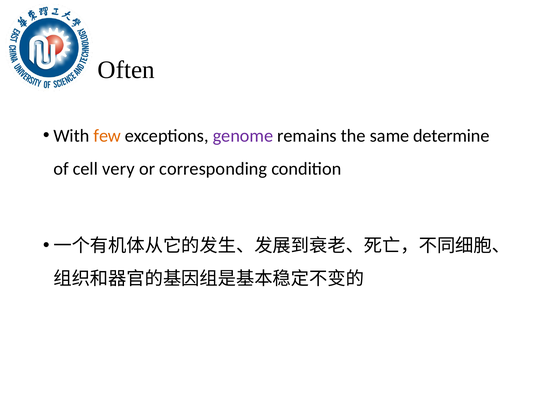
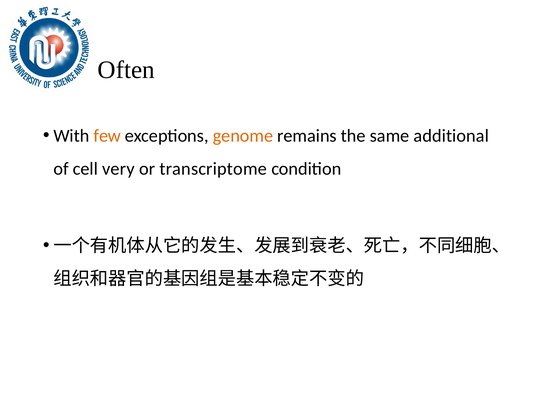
genome colour: purple -> orange (243, 136)
determine: determine -> additional (451, 136)
corresponding: corresponding -> transcriptome (213, 169)
